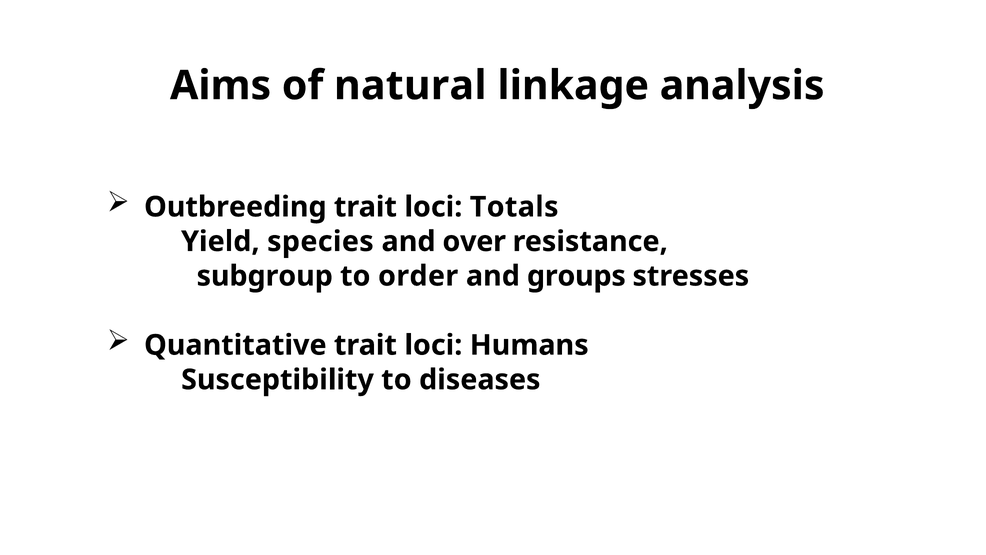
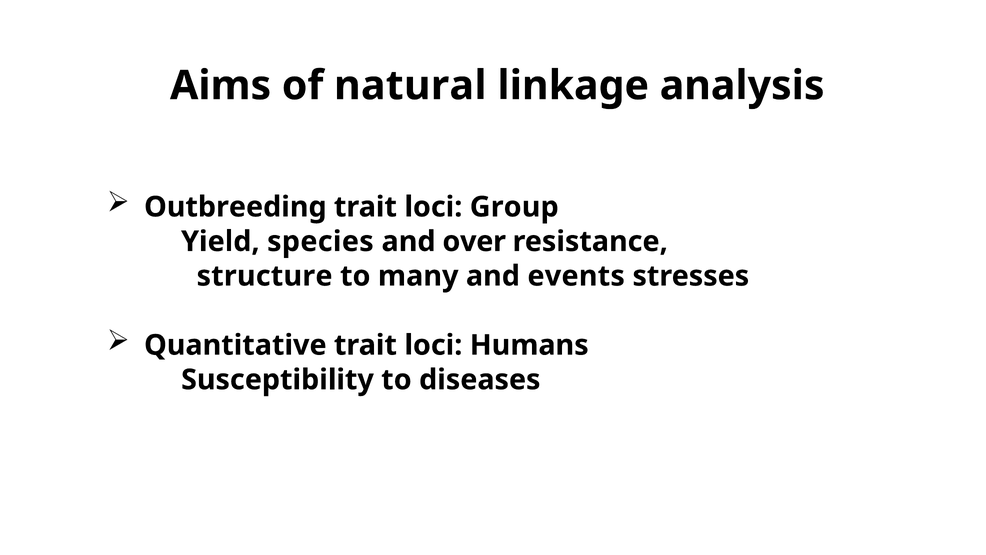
Totals: Totals -> Group (514, 207)
subgroup: subgroup -> structure (265, 276)
order: order -> many (418, 276)
groups: groups -> events (576, 276)
